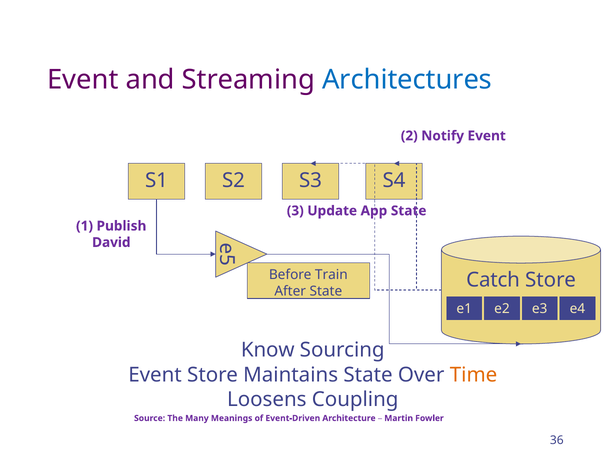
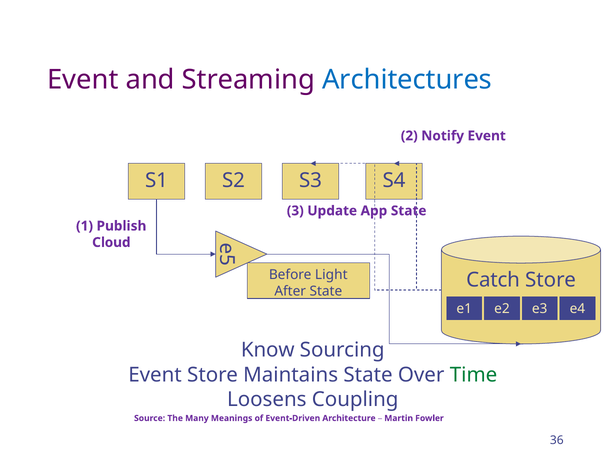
David: David -> Cloud (111, 242)
Train: Train -> Light (331, 275)
Time colour: orange -> green (474, 375)
